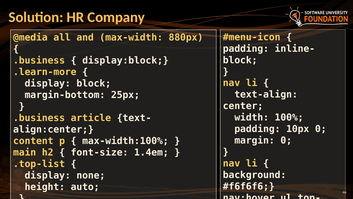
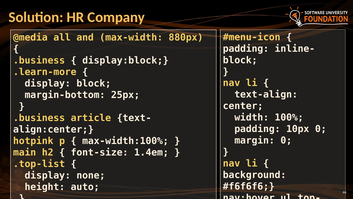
content: content -> hotpink (33, 141)
